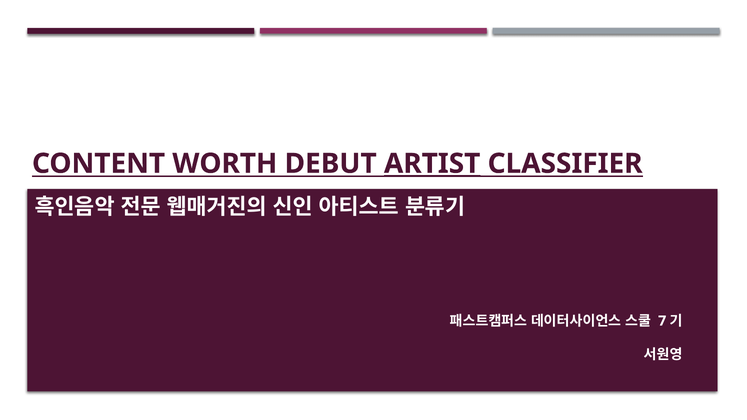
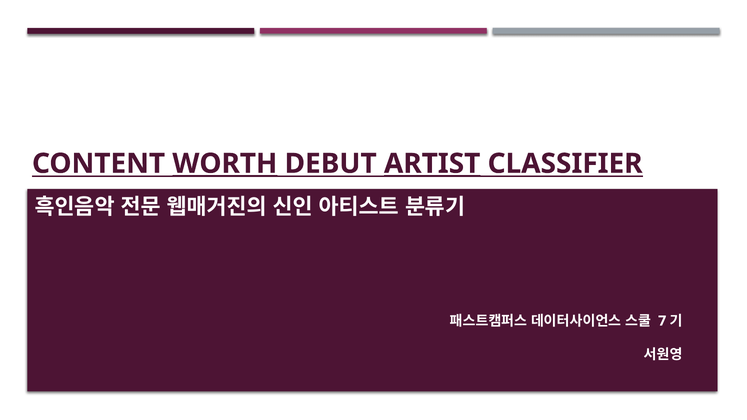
WORTH underline: none -> present (225, 164)
